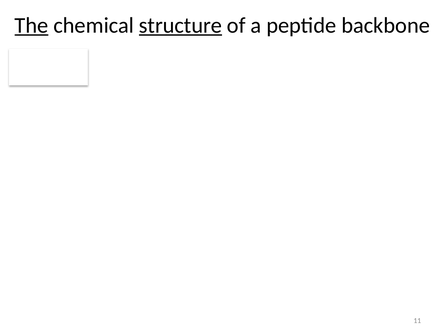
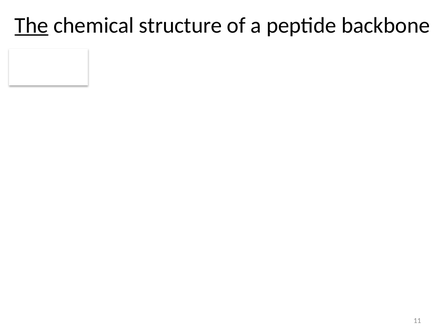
structure underline: present -> none (180, 25)
